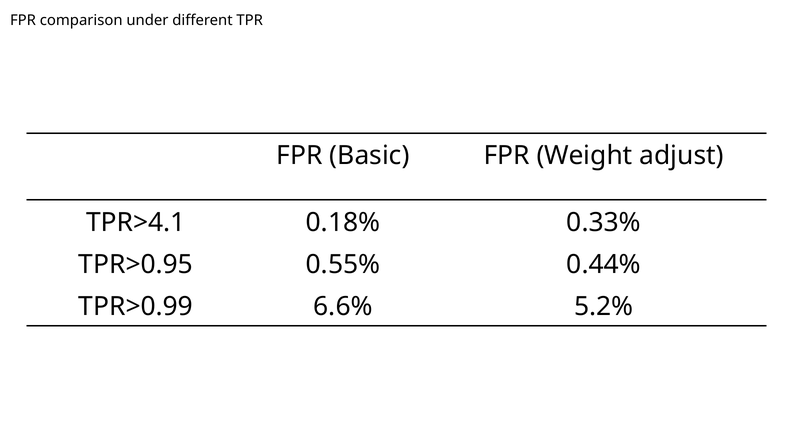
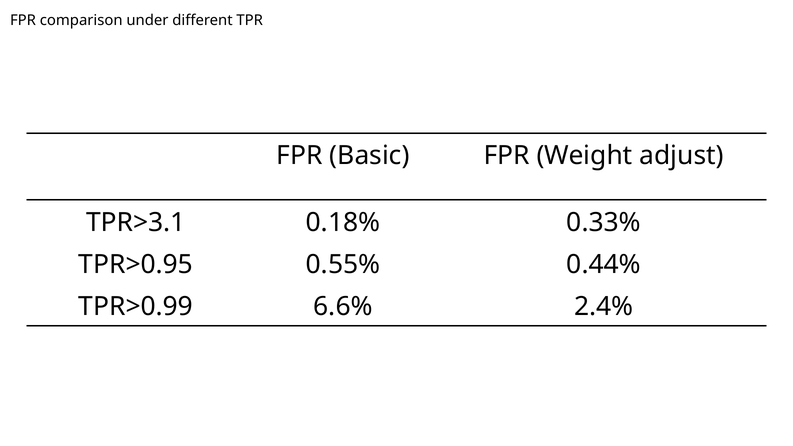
TPR>4.1: TPR>4.1 -> TPR>3.1 (136, 222)
5.2%: 5.2% -> 2.4% (604, 306)
